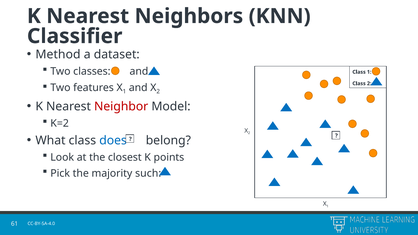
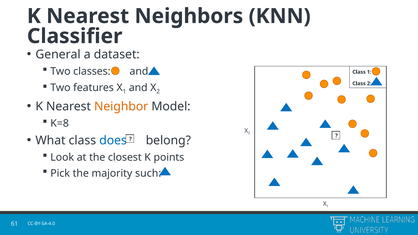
Method: Method -> General (58, 55)
Neighbor colour: red -> orange (121, 107)
K=2: K=2 -> K=8 (60, 124)
